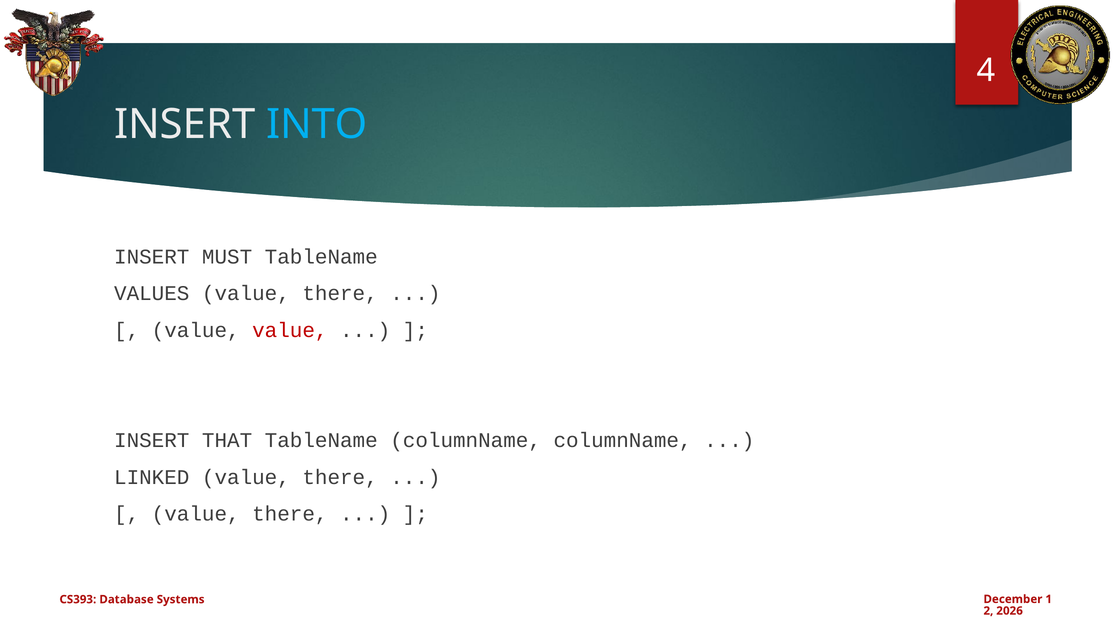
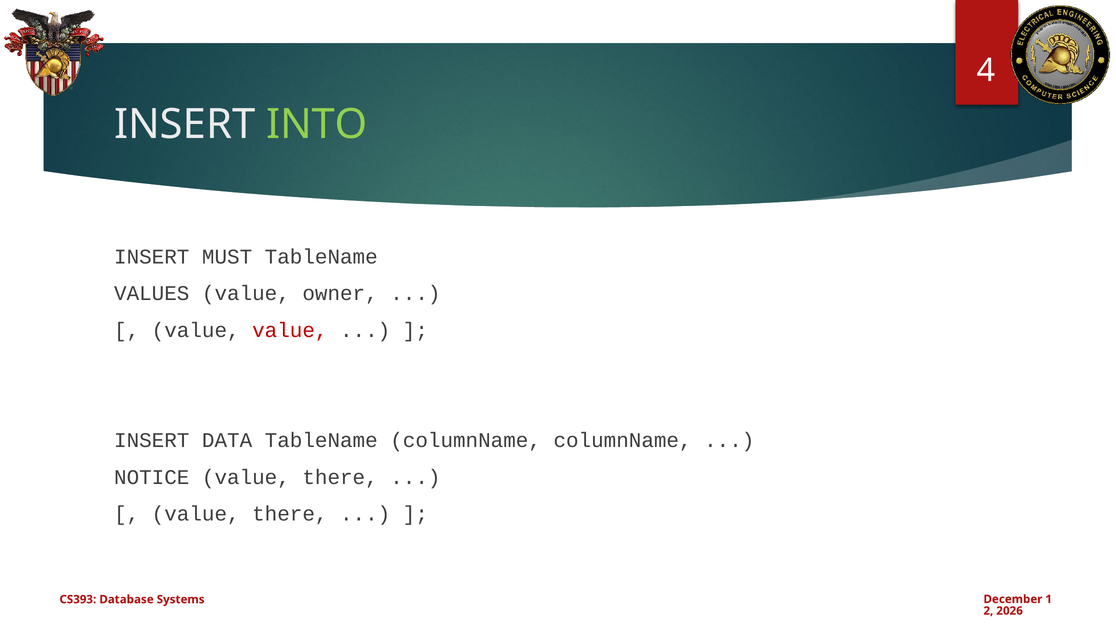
INTO colour: light blue -> light green (317, 124)
VALUES value there: there -> owner (340, 293)
THAT: THAT -> DATA (227, 440)
LINKED: LINKED -> NOTICE (152, 477)
